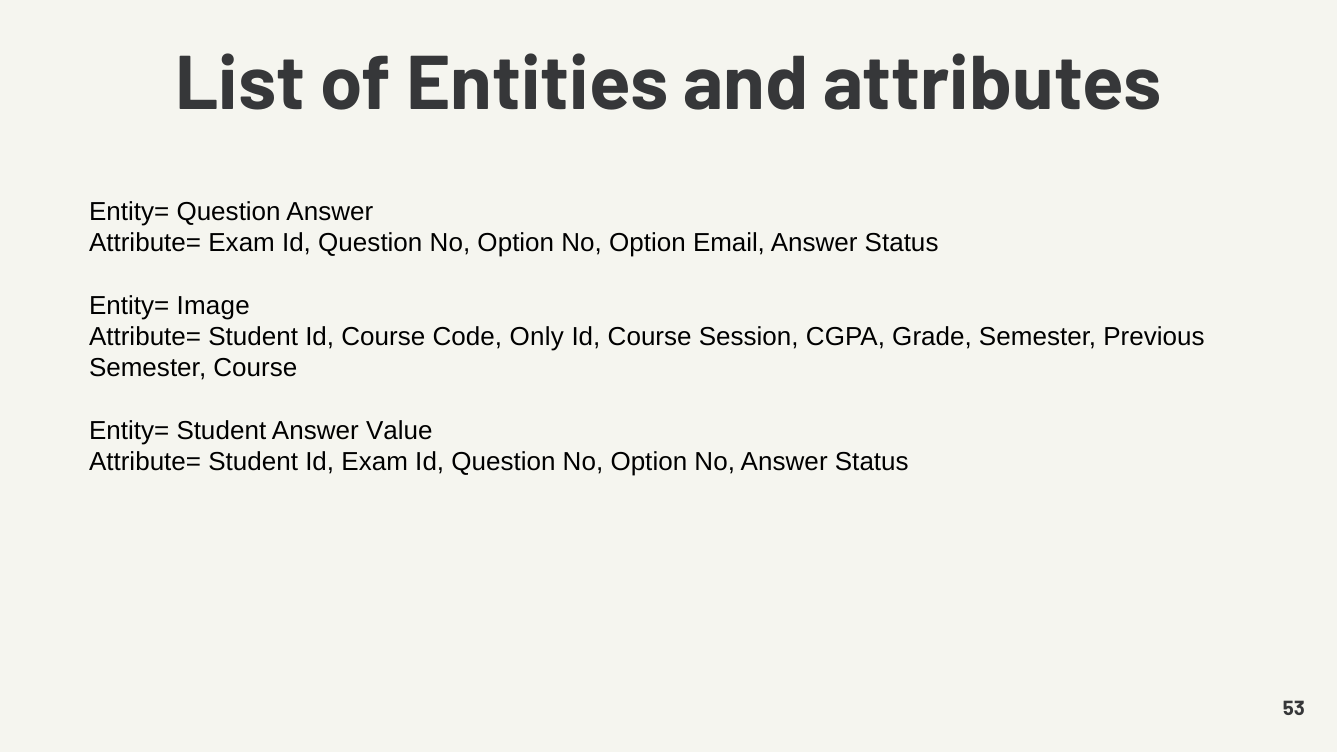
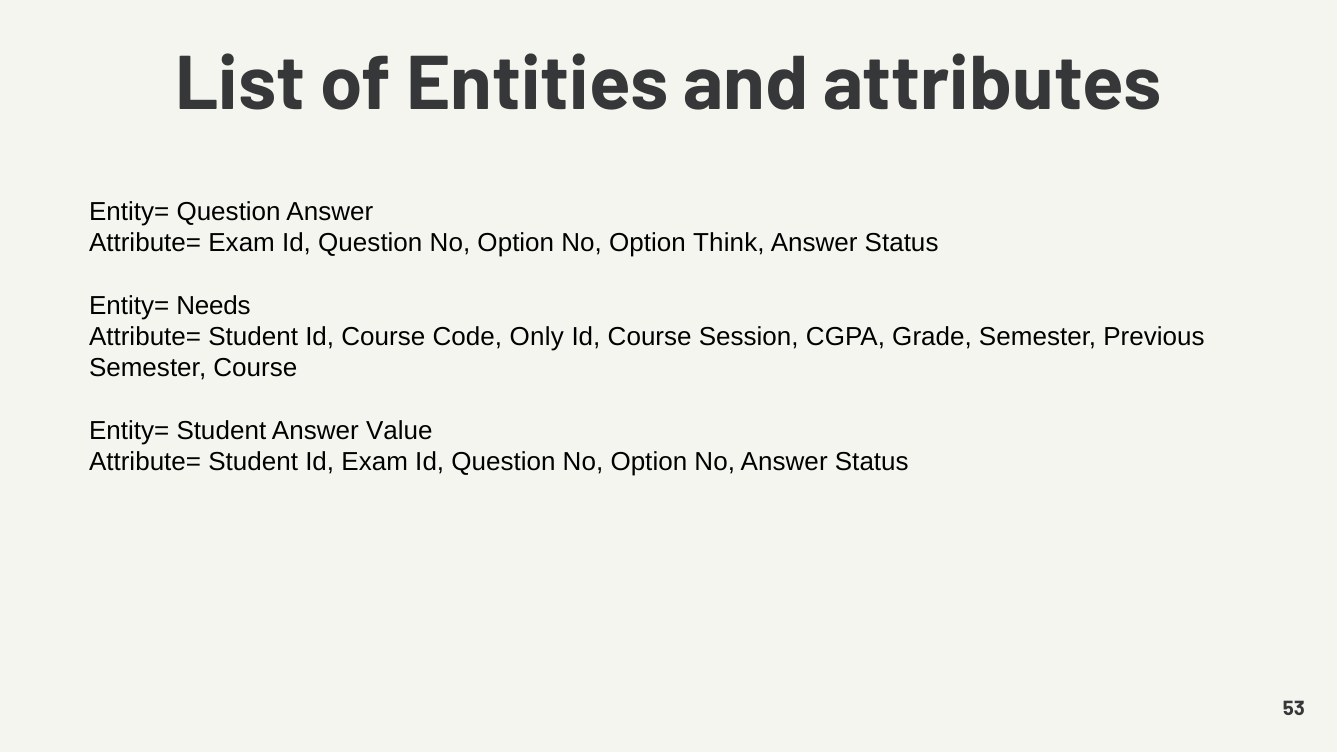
Email: Email -> Think (729, 243)
Image: Image -> Needs (214, 306)
